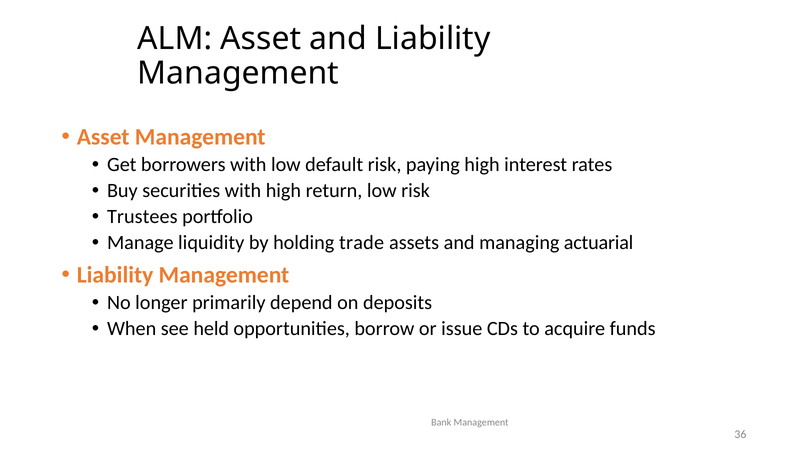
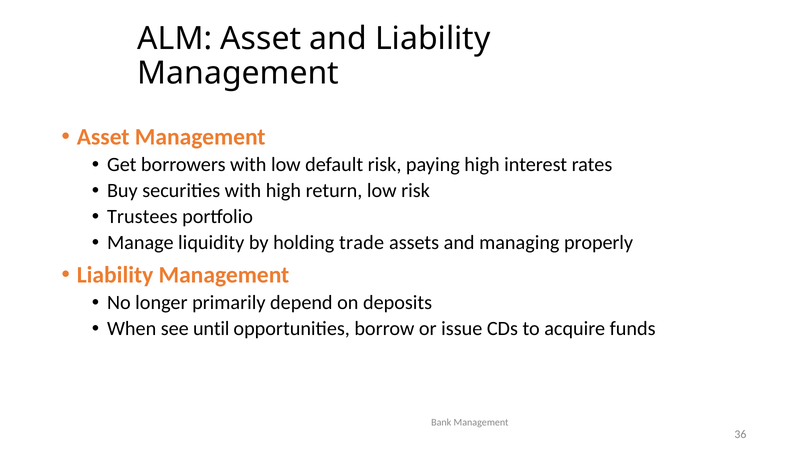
actuarial: actuarial -> properly (599, 242)
held: held -> until (211, 328)
